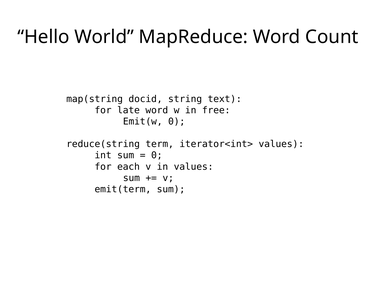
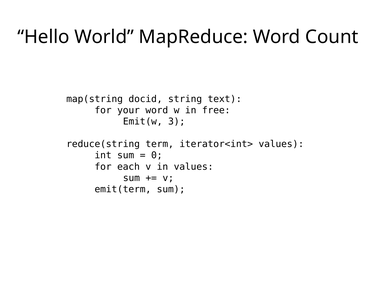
late: late -> your (129, 110)
Emit(w 0: 0 -> 3 (177, 122)
